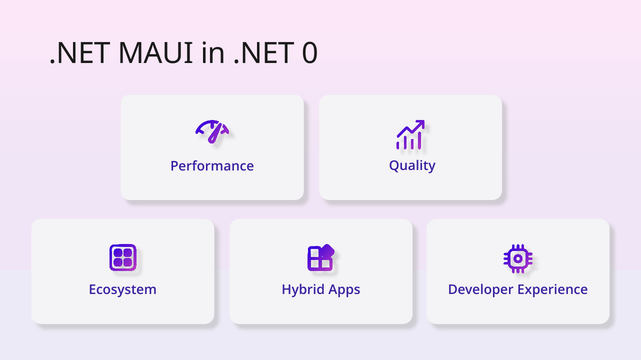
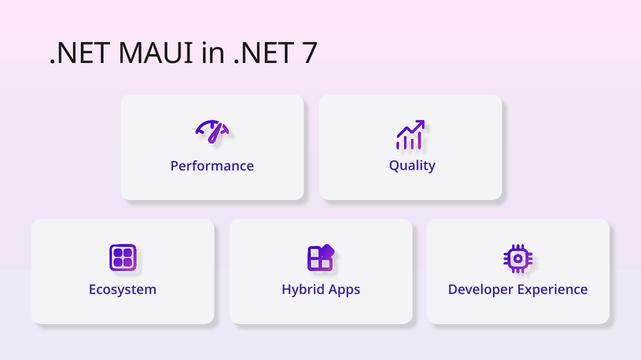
0: 0 -> 7 (310, 54)
